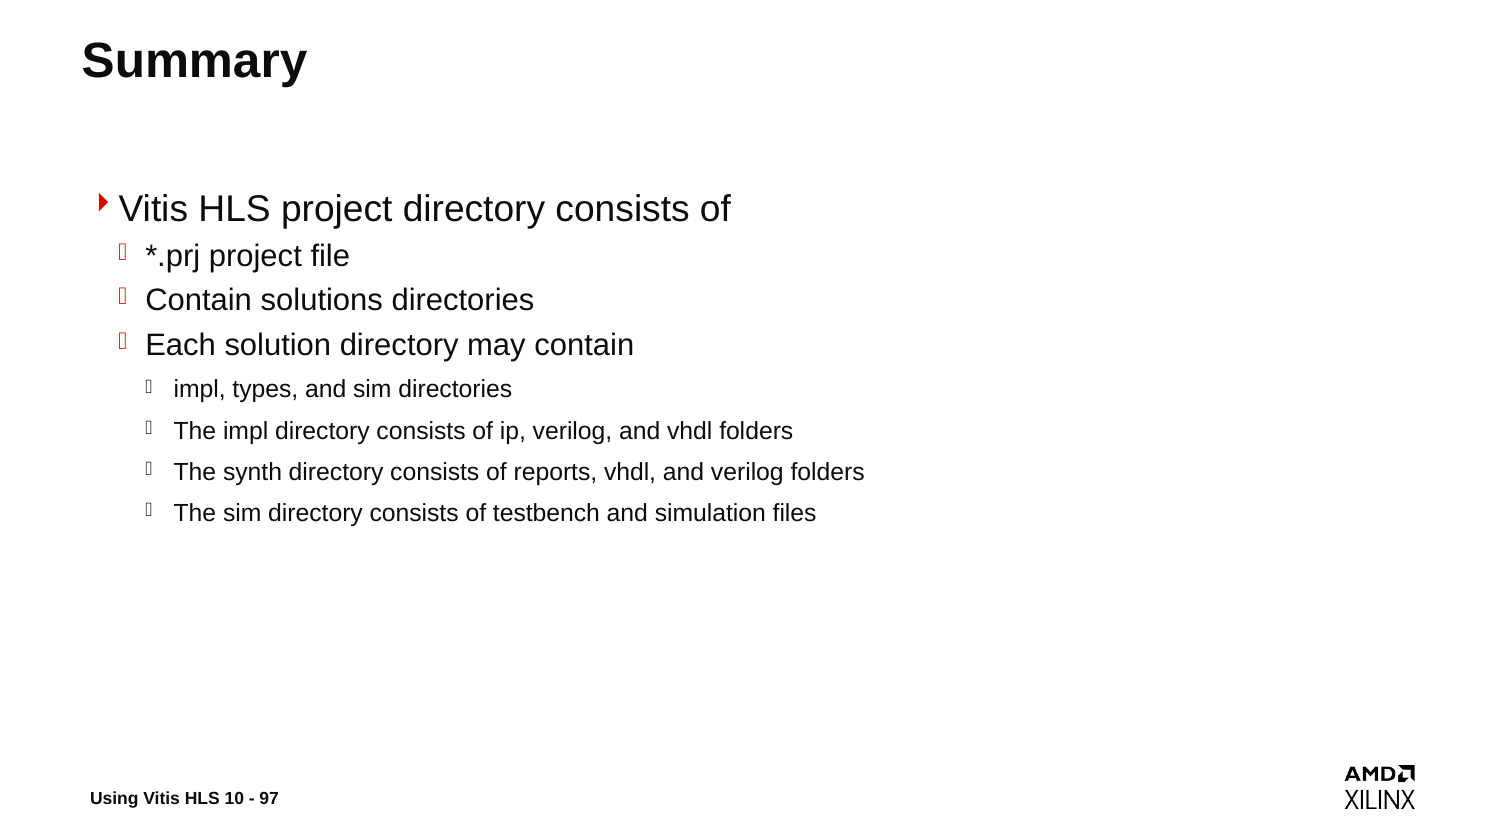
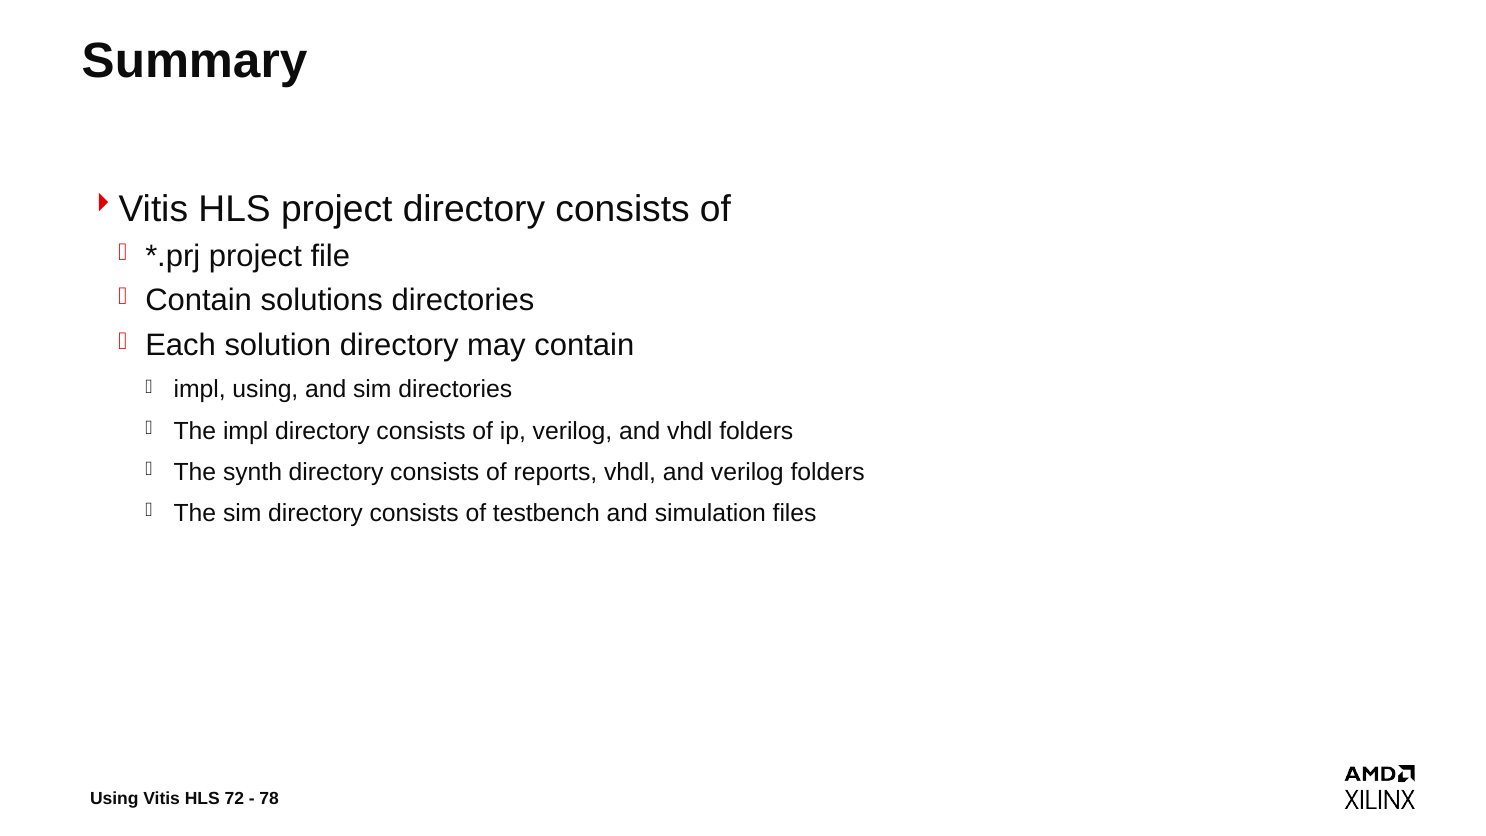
impl types: types -> using (265, 390)
10: 10 -> 72 (234, 798)
97: 97 -> 78 (269, 798)
